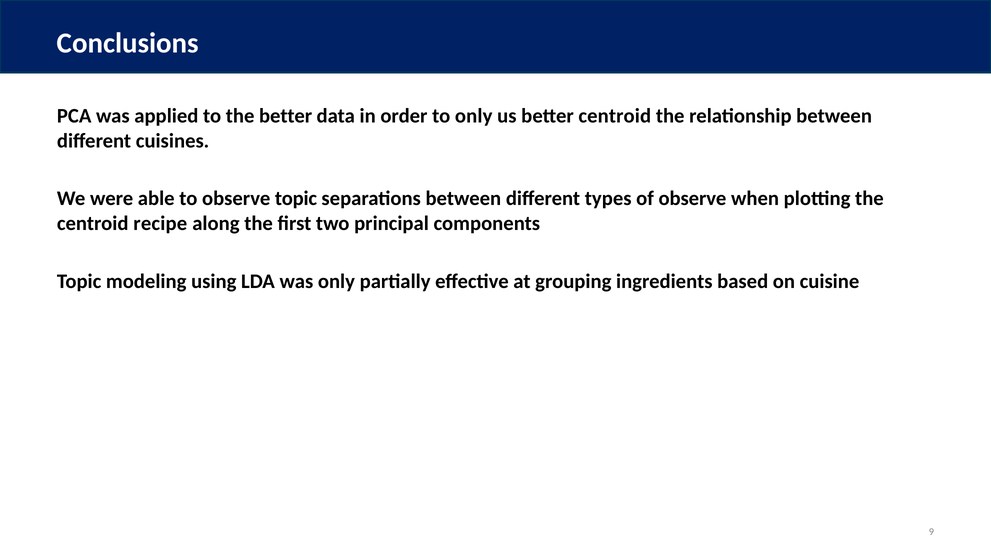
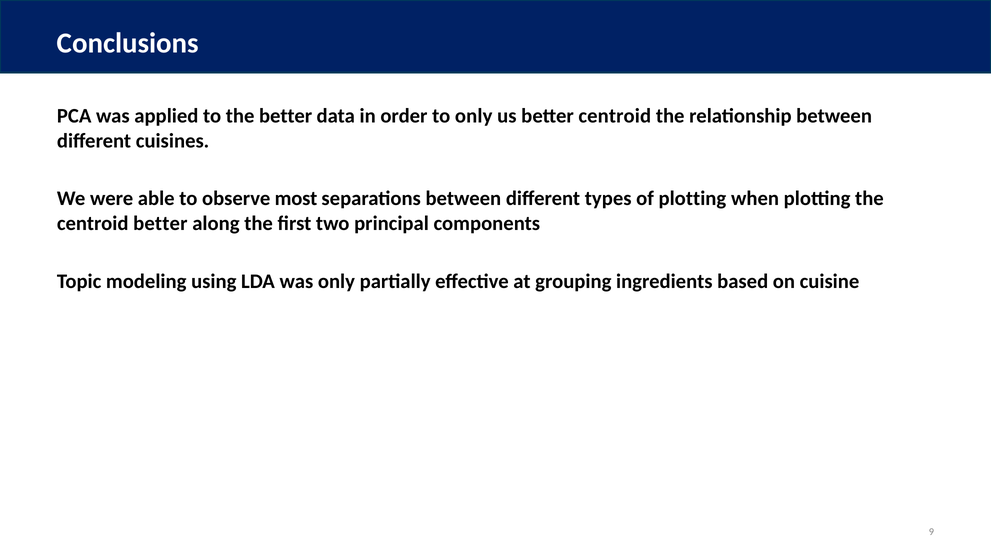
observe topic: topic -> most (296, 198)
of observe: observe -> plotting (692, 198)
centroid recipe: recipe -> better (160, 223)
